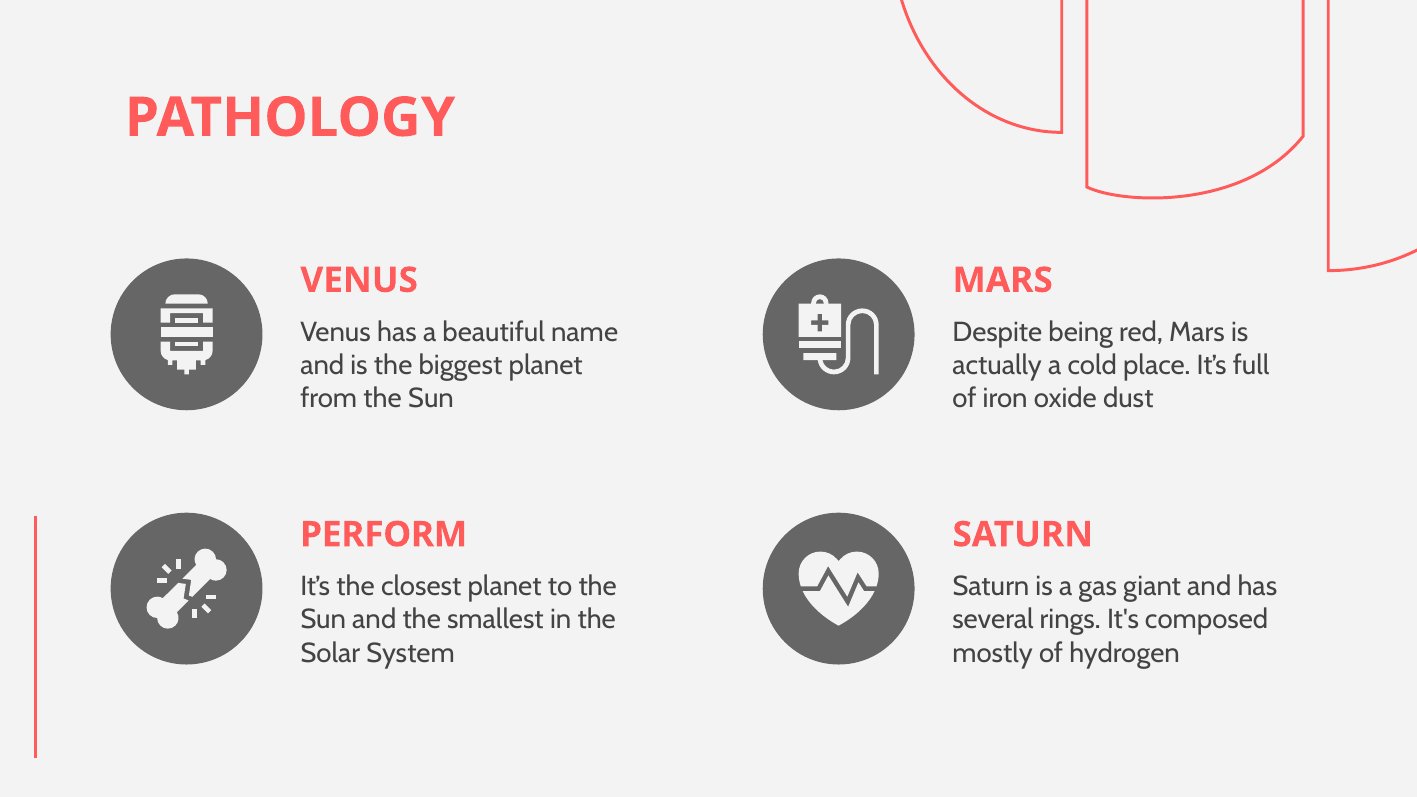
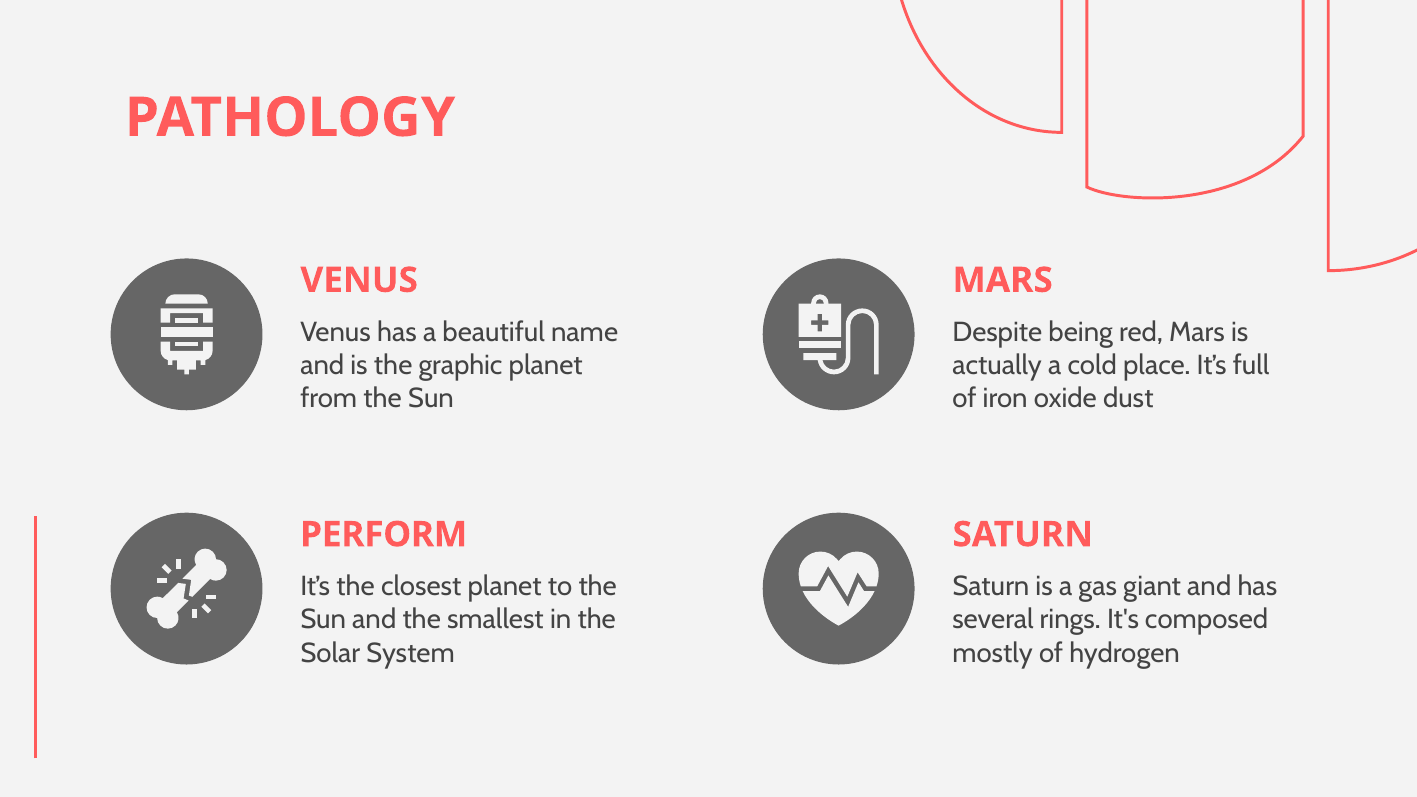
biggest: biggest -> graphic (460, 366)
